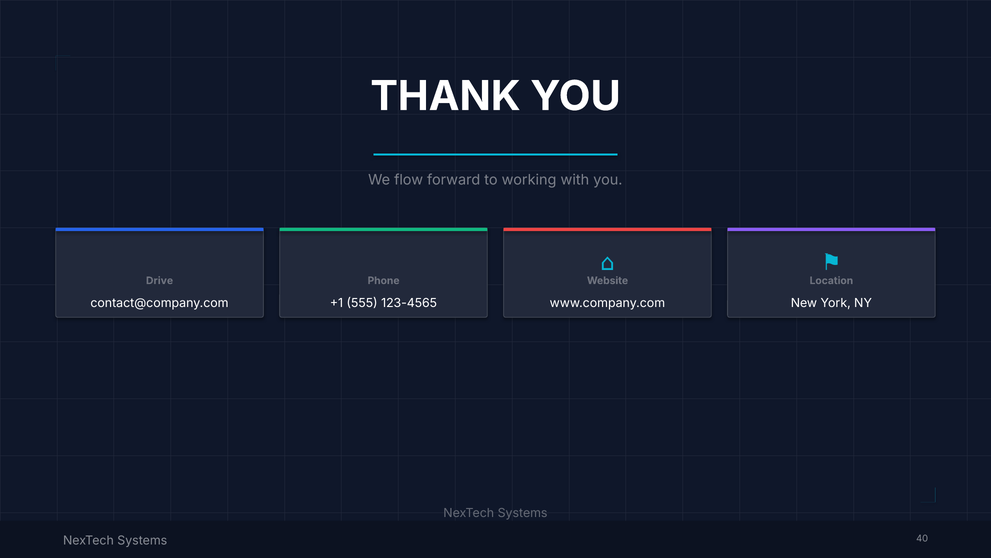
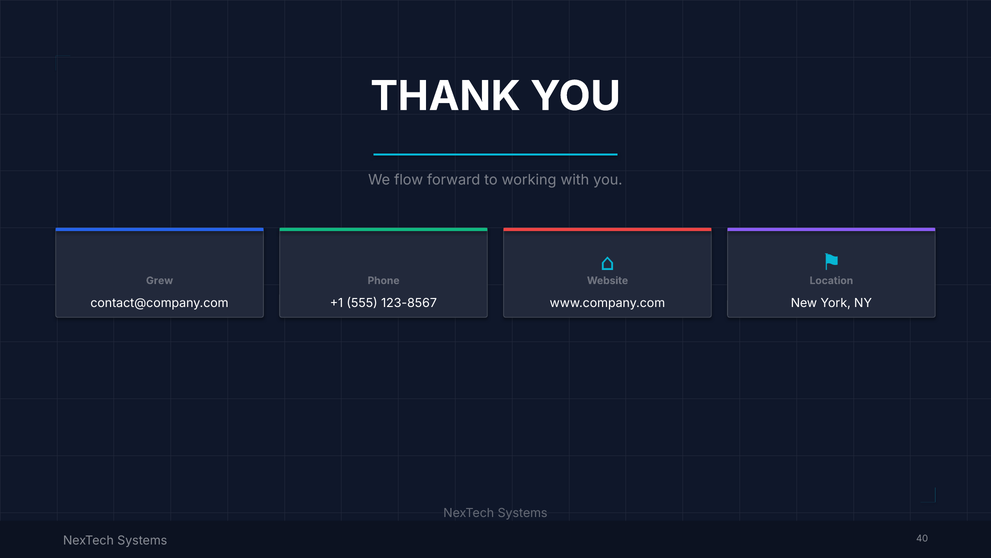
Drive: Drive -> Grew (160, 280)
123-4565: 123-4565 -> 123-8567 (409, 303)
